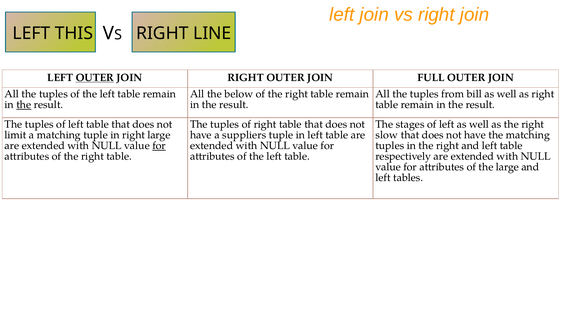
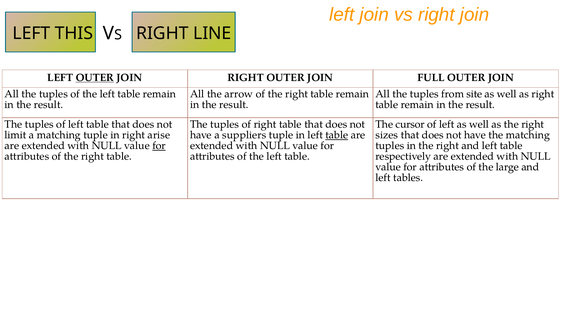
below: below -> arrow (239, 94)
bill: bill -> site (474, 94)
the underline: present -> none (24, 105)
stages: stages -> cursor (410, 124)
right large: large -> arise (159, 135)
table underline: none -> present (337, 135)
slow: slow -> sizes (387, 135)
